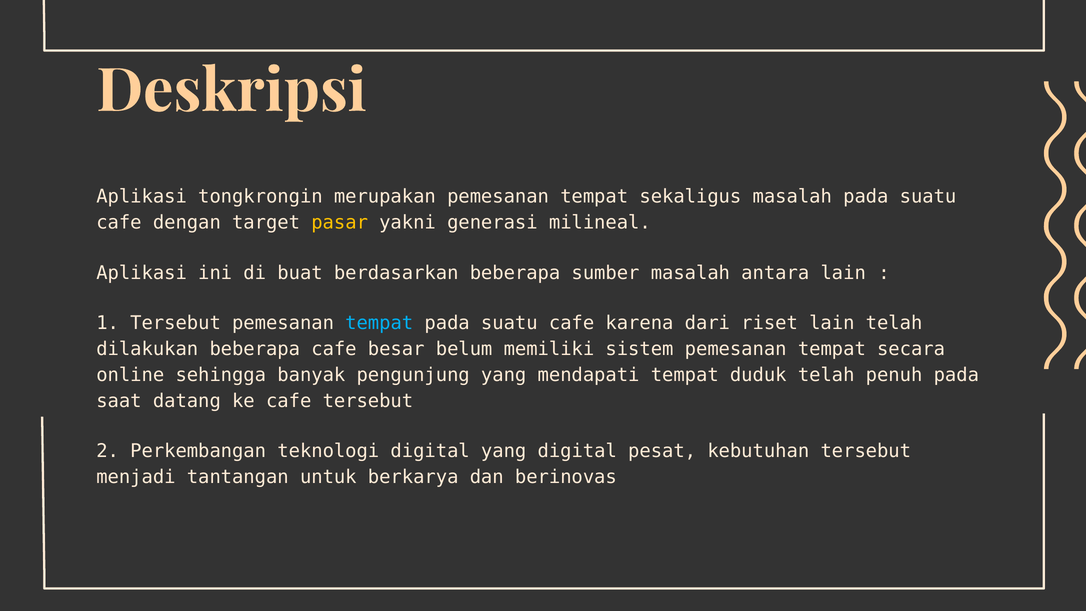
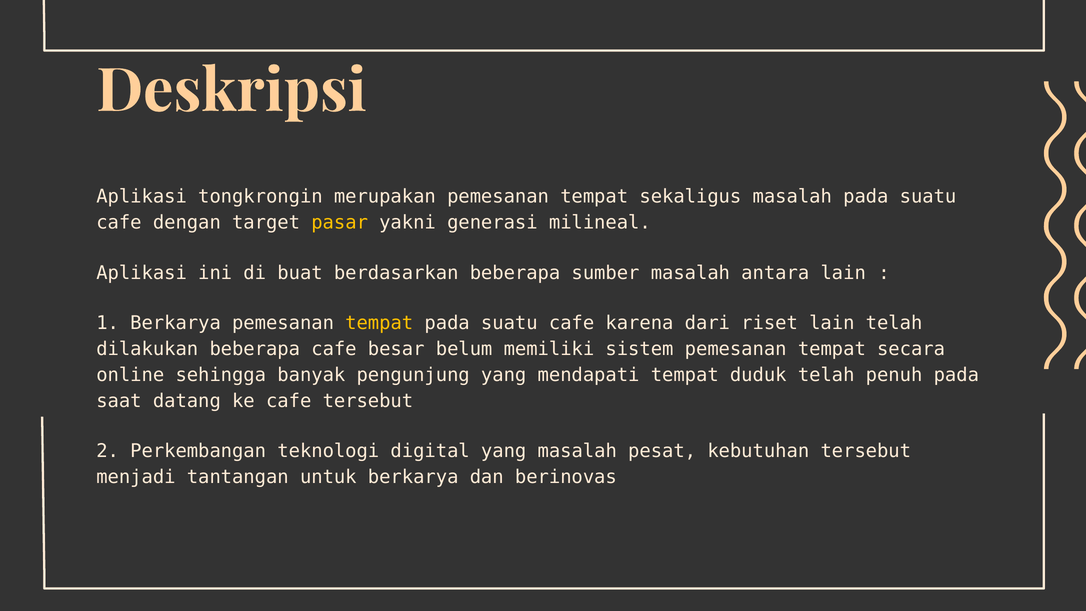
1 Tersebut: Tersebut -> Berkarya (176, 323)
tempat colour: light blue -> yellow (379, 323)
yang digital: digital -> masalah (577, 451)
